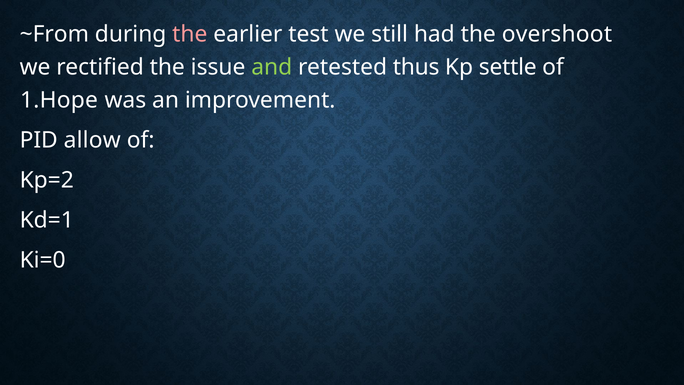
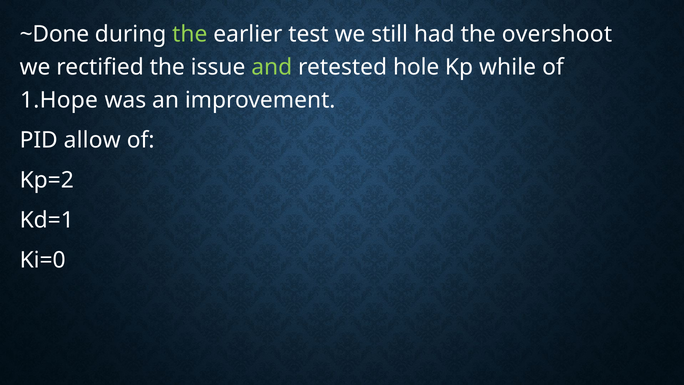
~From: ~From -> ~Done (54, 34)
the colour: pink -> light green (190, 34)
thus: thus -> hole (416, 67)
settle: settle -> while (508, 67)
